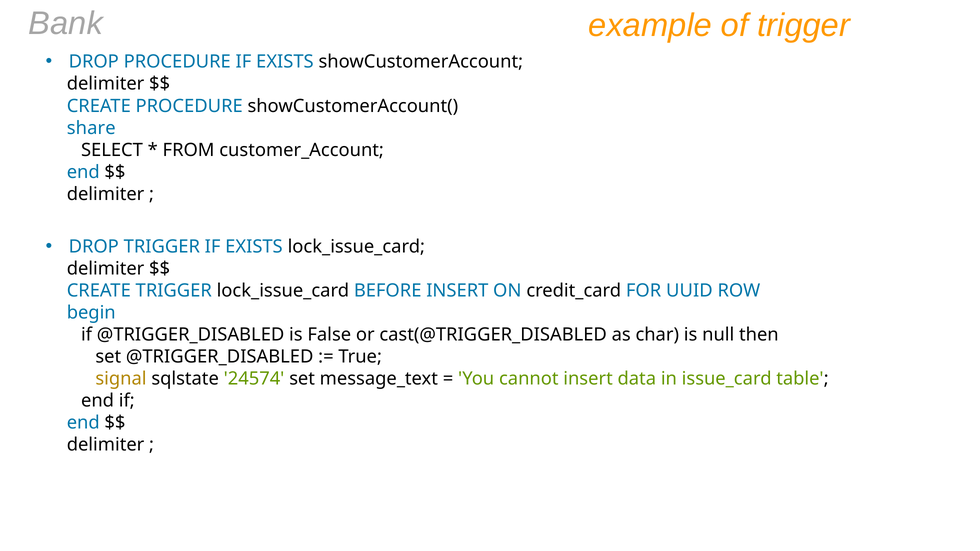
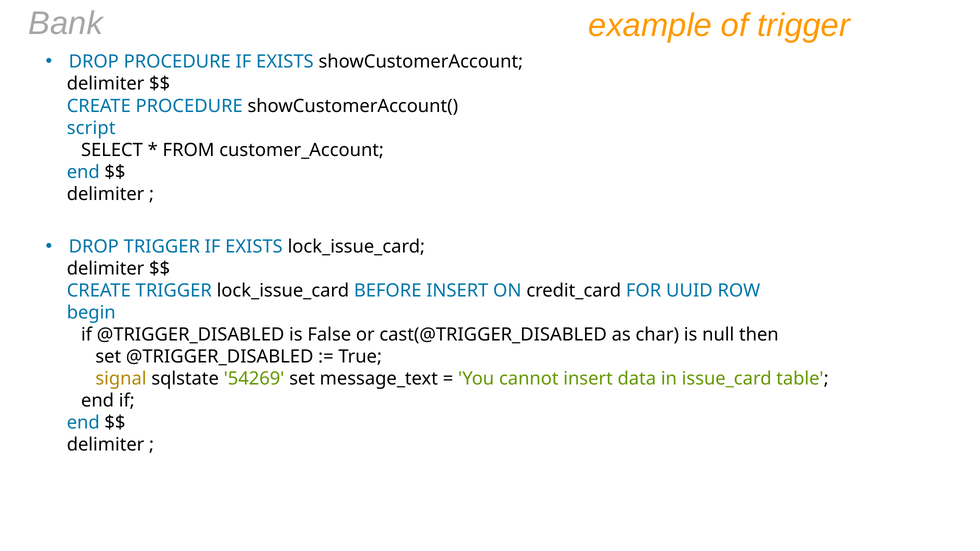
share: share -> script (91, 128)
24574: 24574 -> 54269 (254, 379)
